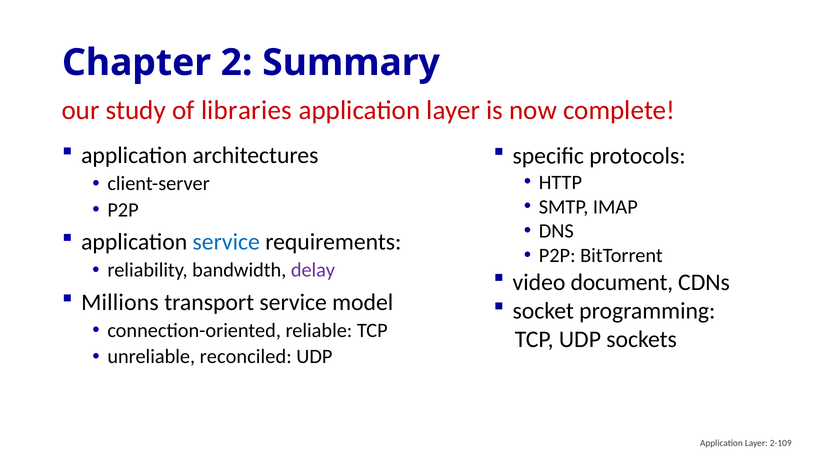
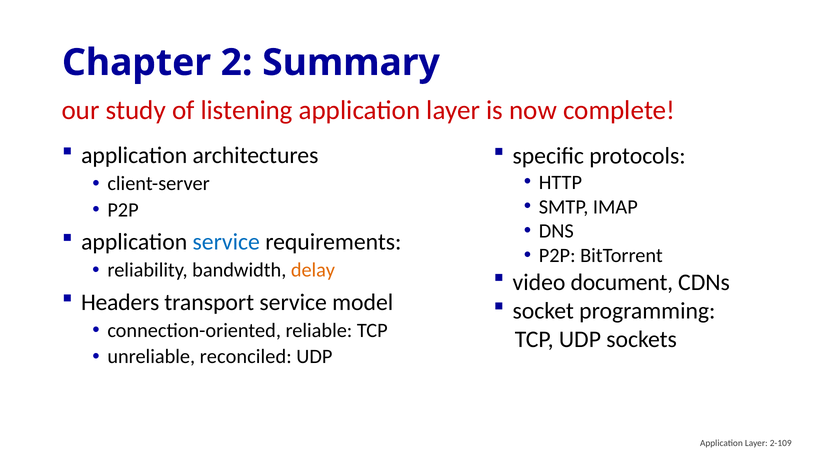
libraries: libraries -> listening (247, 110)
delay colour: purple -> orange (313, 270)
Millions: Millions -> Headers (120, 302)
